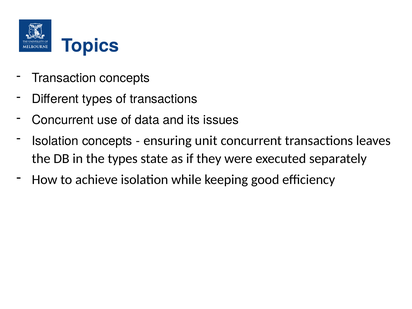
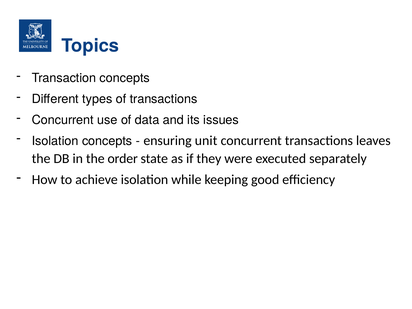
the types: types -> order (123, 159)
